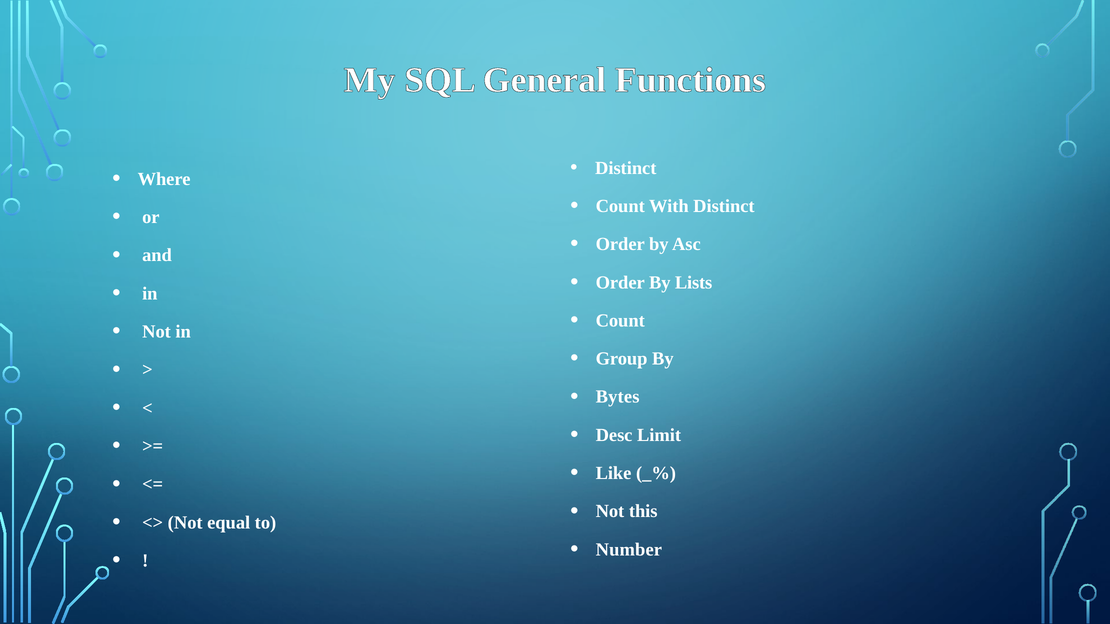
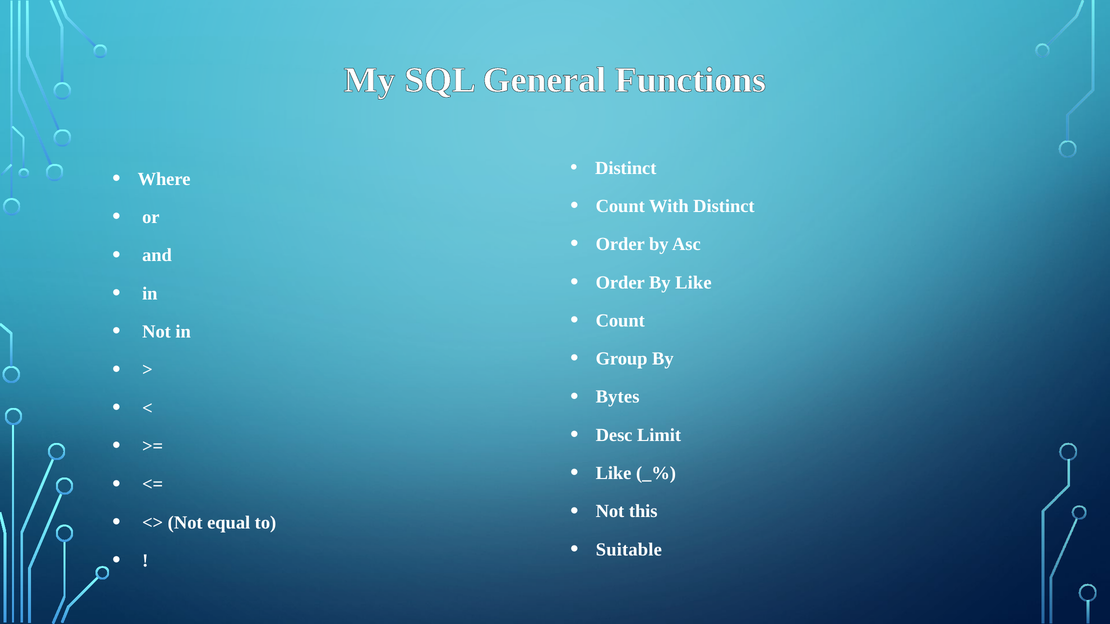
By Lists: Lists -> Like (693, 283)
Number: Number -> Suitable (629, 550)
